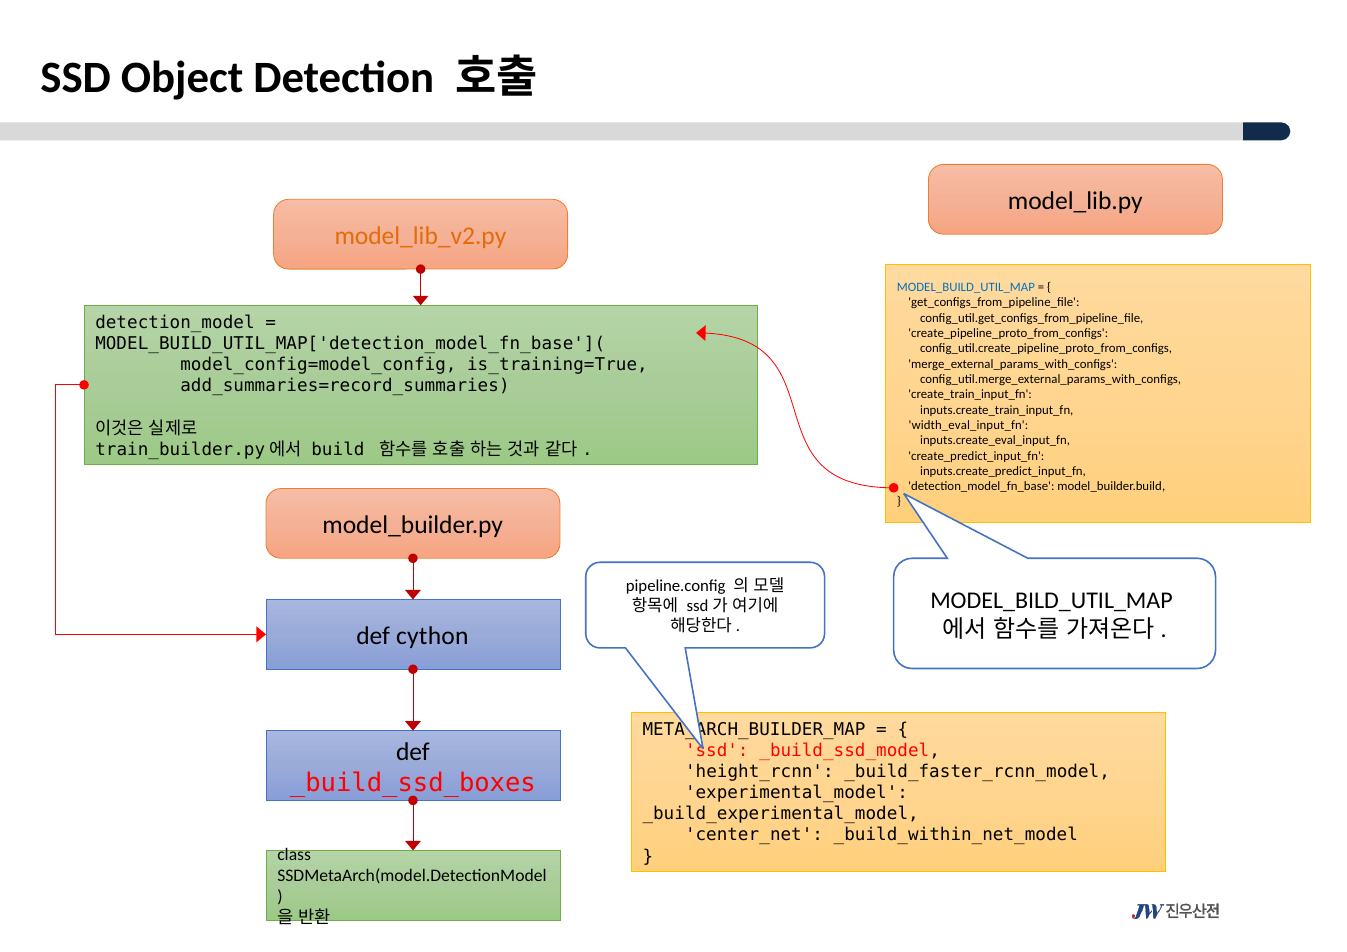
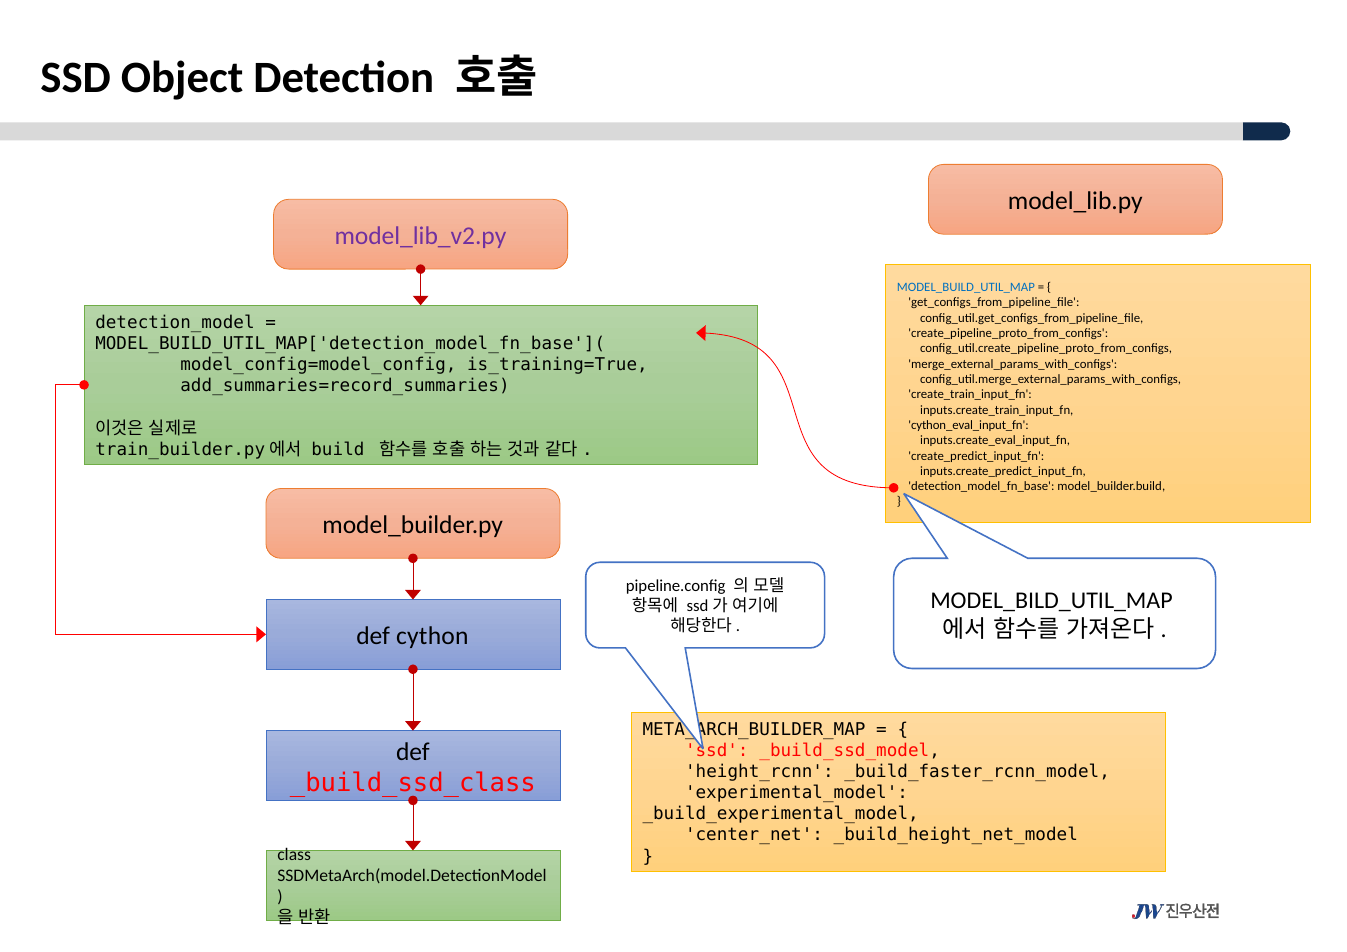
model_lib_v2.py colour: orange -> purple (420, 236)
width_eval_input_fn: width_eval_input_fn -> cython_eval_input_fn (969, 425)
_build_ssd_boxes: _build_ssd_boxes -> _build_ssd_class (413, 783)
_build_within_net_model: _build_within_net_model -> _build_height_net_model (956, 835)
